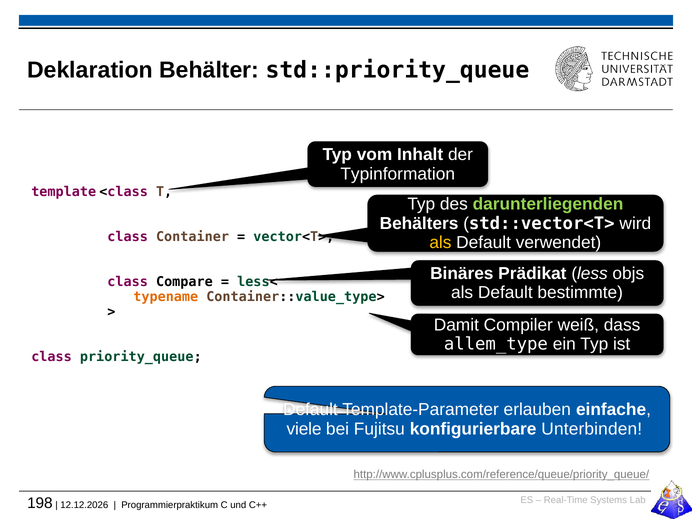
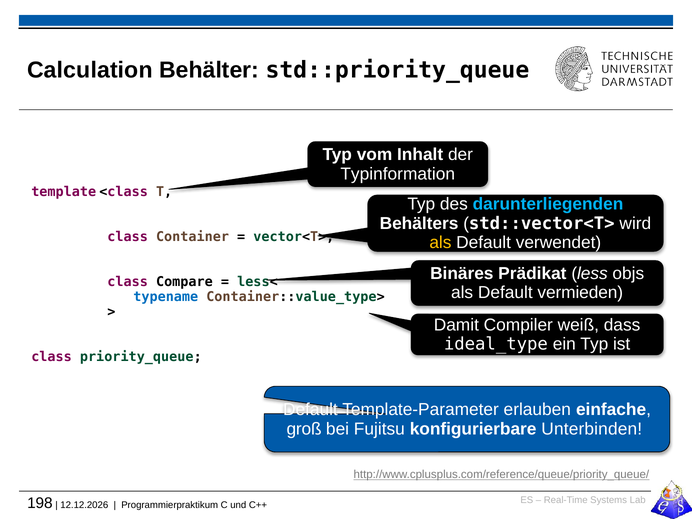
Deklaration: Deklaration -> Calculation (90, 70)
darunterliegenden colour: light green -> light blue (548, 204)
bestimmte: bestimmte -> vermieden (580, 293)
typename colour: orange -> blue (166, 297)
allem_type: allem_type -> ideal_type (496, 344)
viele: viele -> groß (304, 429)
